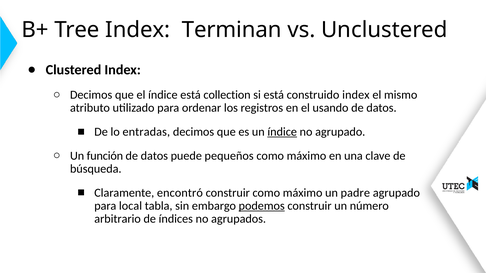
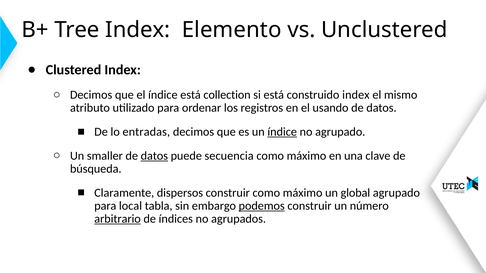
Terminan: Terminan -> Elemento (232, 30)
función: función -> smaller (105, 156)
datos underline: none -> present (154, 156)
pequeños: pequeños -> secuencia (229, 156)
encontró: encontró -> dispersos (180, 193)
padre: padre -> global (355, 193)
arbitrario underline: none -> present (118, 219)
